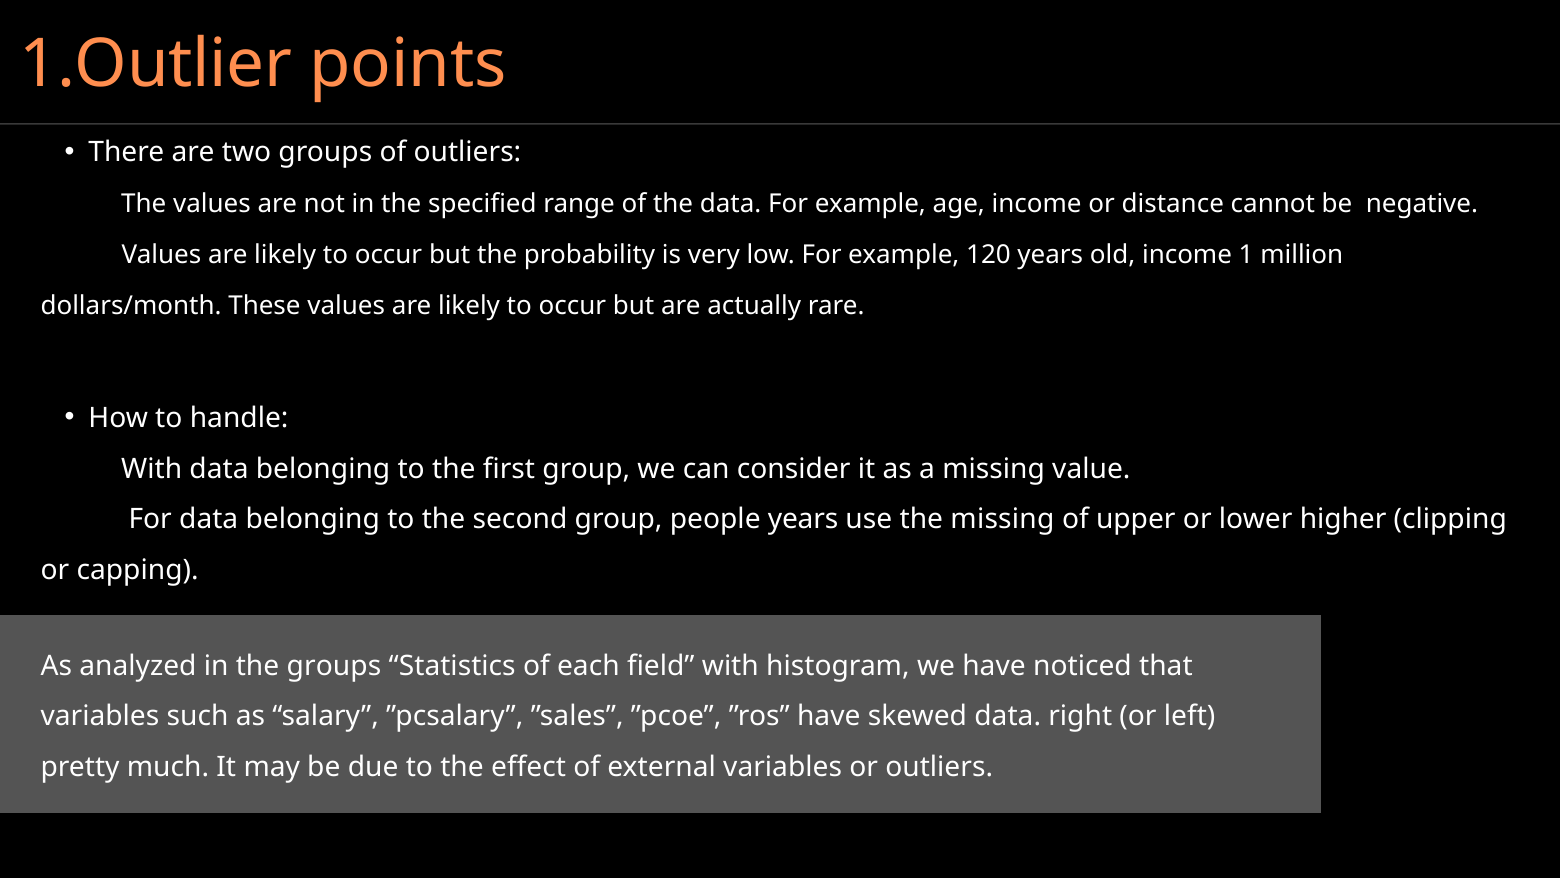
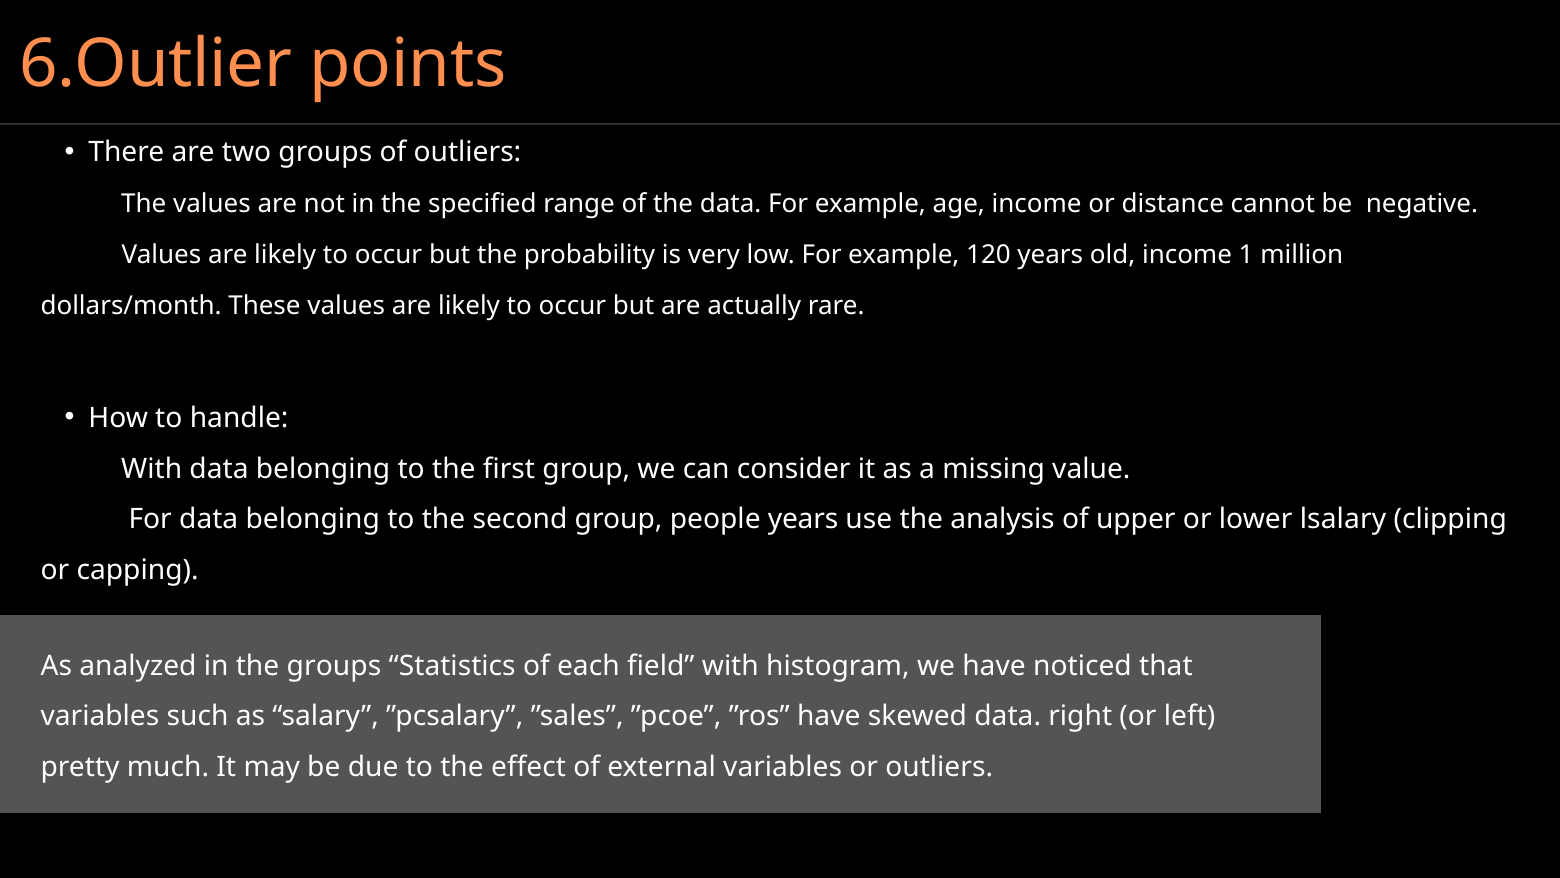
1.Outlier: 1.Outlier -> 6.Outlier (155, 65)
the missing: missing -> analysis (1003, 519)
higher: higher -> lsalary (1343, 519)
